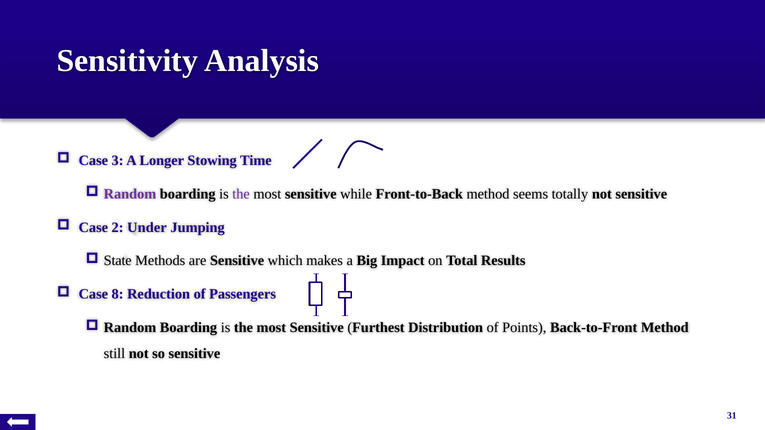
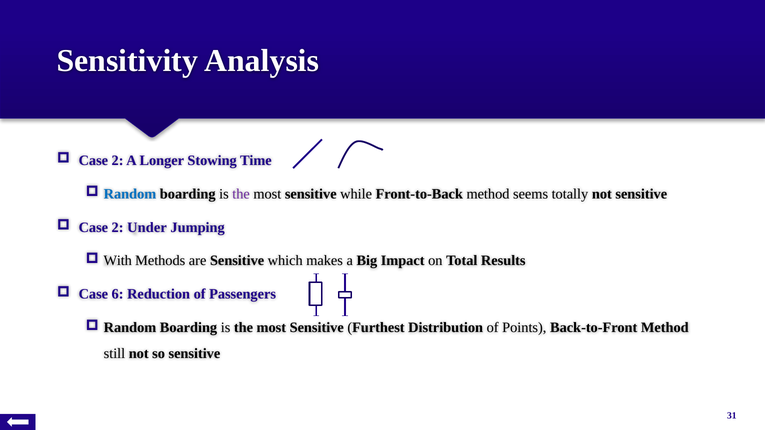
3: 3 -> 2 (118, 161)
Random colour: purple -> blue (130, 194)
State: State -> With (118, 261)
8: 8 -> 6 (118, 294)
